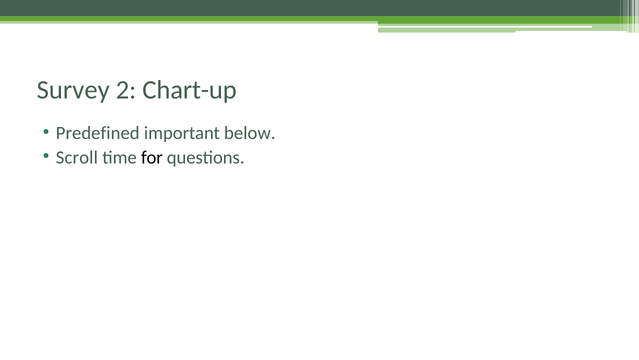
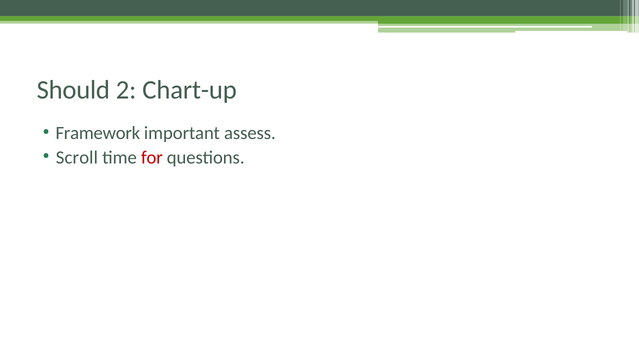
Survey: Survey -> Should (73, 90)
Predefined: Predefined -> Framework (98, 133)
below: below -> assess (250, 133)
for colour: black -> red (152, 157)
